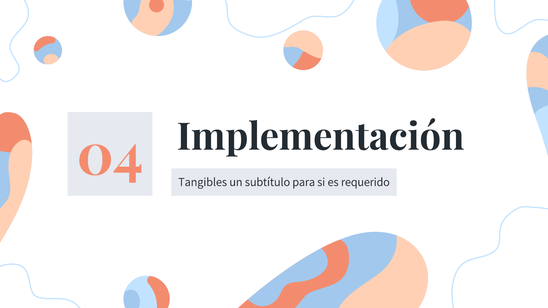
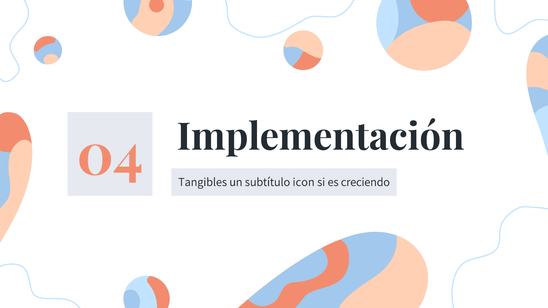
para: para -> icon (304, 182)
requerido: requerido -> creciendo (365, 182)
